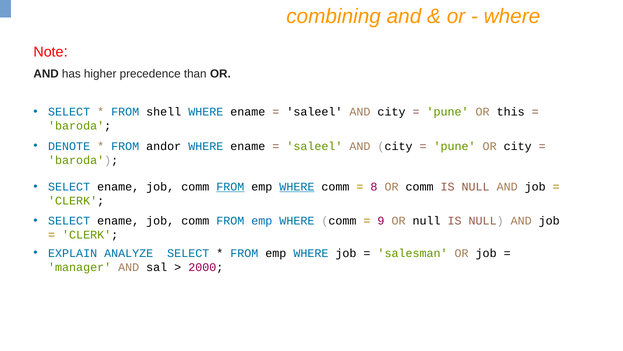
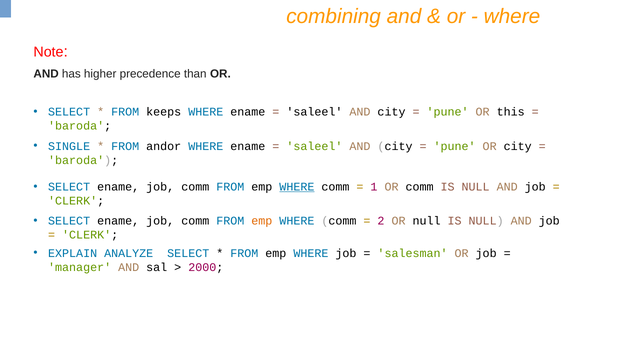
shell: shell -> keeps (164, 112)
DENOTE: DENOTE -> SINGLE (69, 146)
FROM underline: present -> none (230, 186)
8: 8 -> 1 (374, 186)
emp colour: blue -> orange (262, 221)
9: 9 -> 2 (381, 221)
